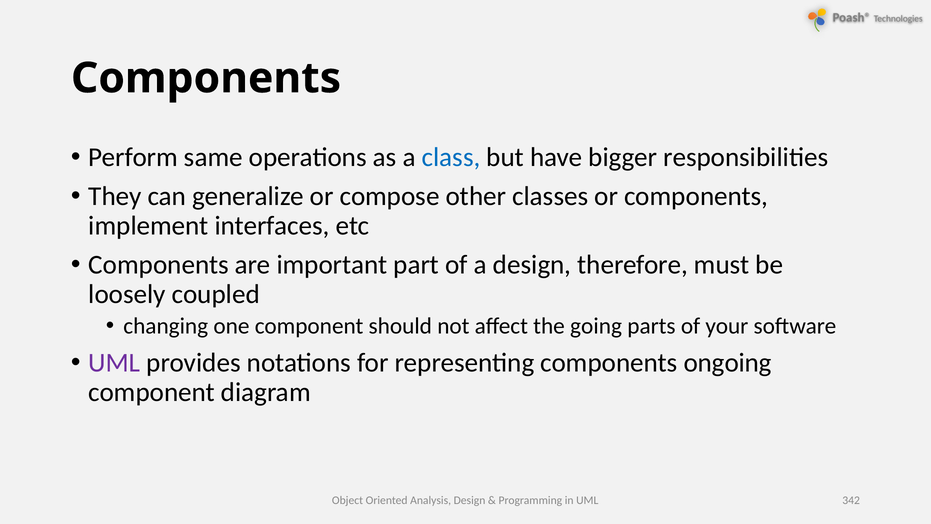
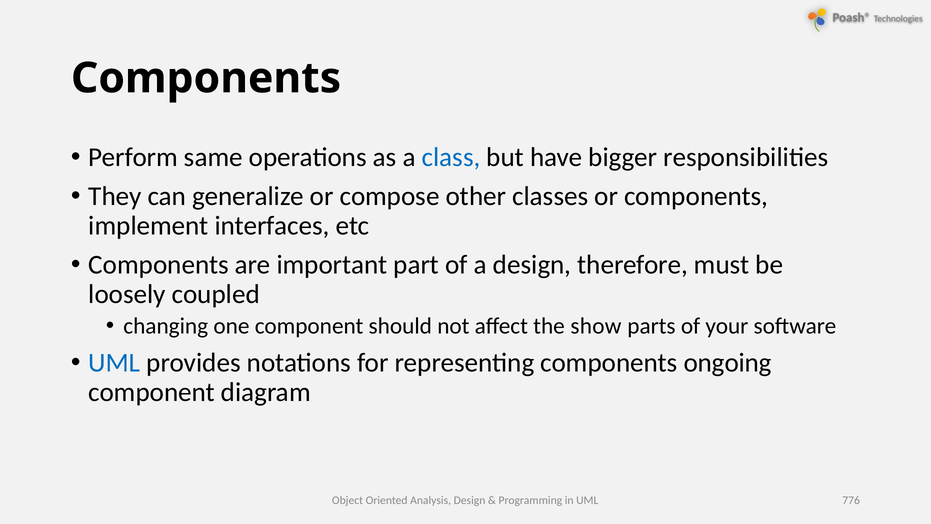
going: going -> show (596, 326)
UML colour: purple -> blue (114, 363)
342: 342 -> 776 (851, 500)
